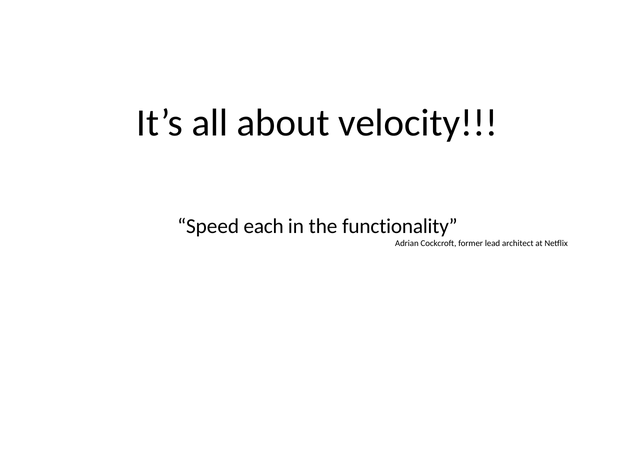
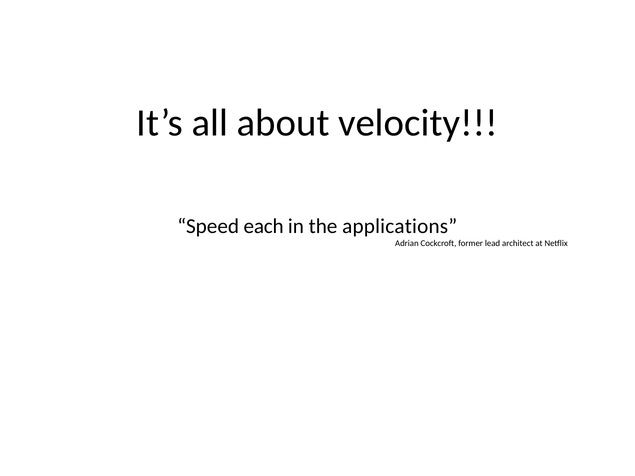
functionality: functionality -> applications (400, 227)
